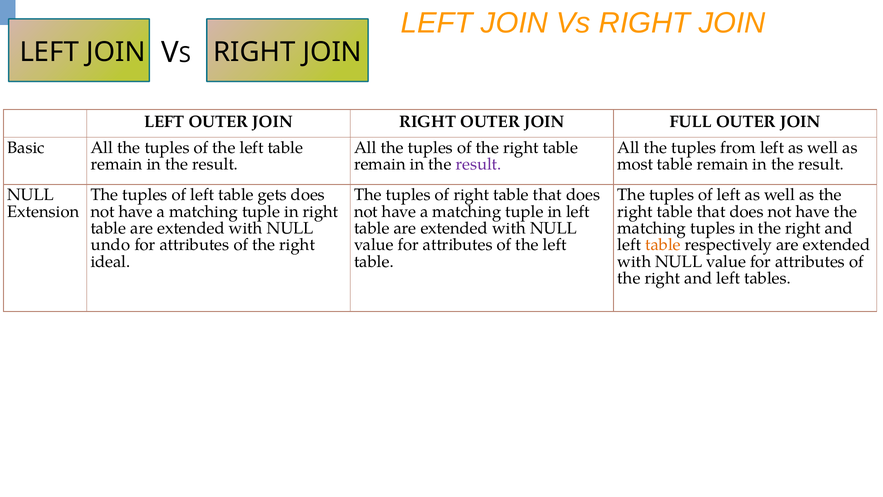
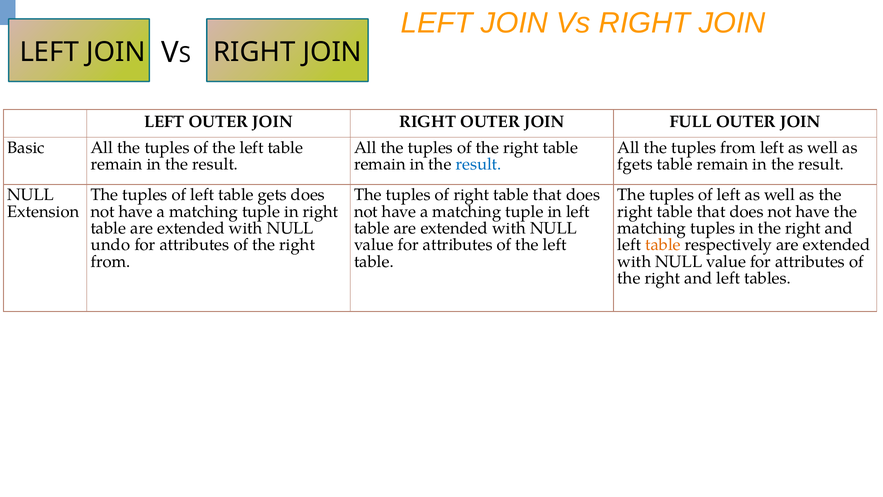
result colour: purple -> blue (479, 164)
most: most -> fgets (635, 164)
ideal: ideal -> from (111, 262)
